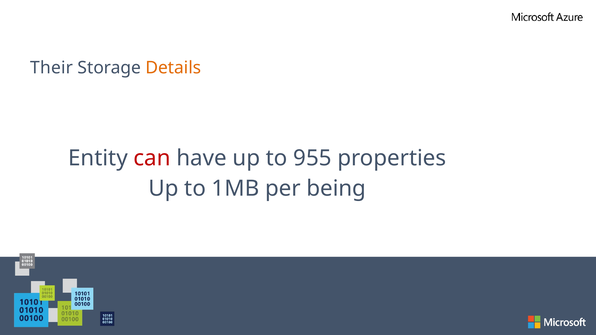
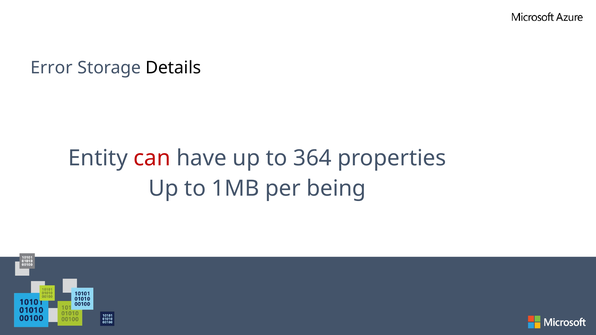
Their: Their -> Error (52, 68)
Details colour: orange -> black (173, 68)
955: 955 -> 364 (312, 158)
